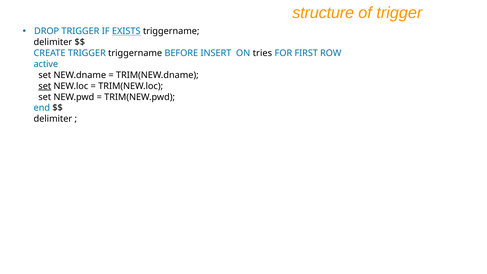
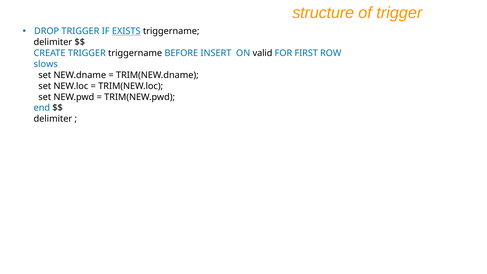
tries: tries -> valid (263, 53)
active: active -> slows (46, 64)
set underline: present -> none (45, 86)
